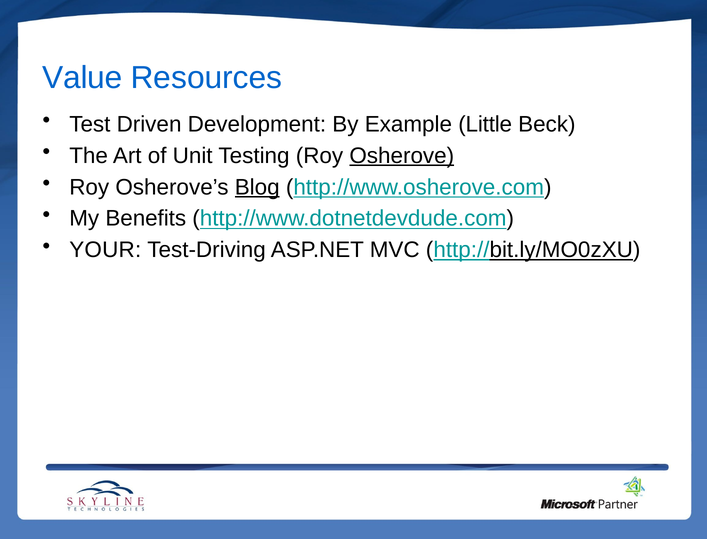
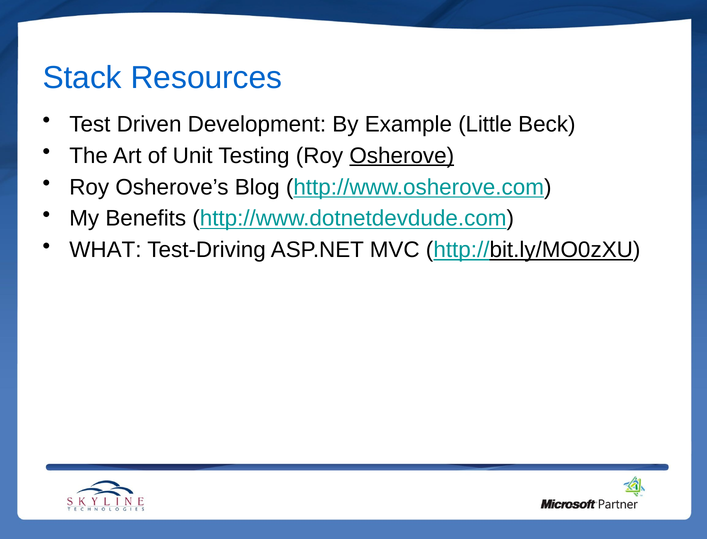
Value: Value -> Stack (82, 78)
Blog underline: present -> none (257, 187)
YOUR: YOUR -> WHAT (105, 250)
